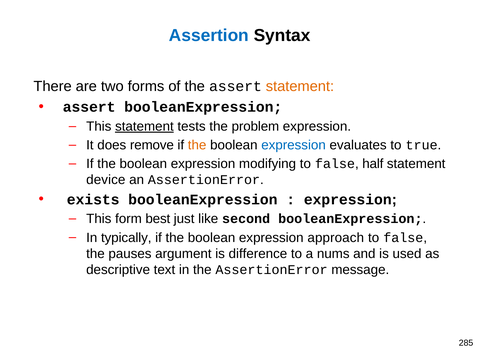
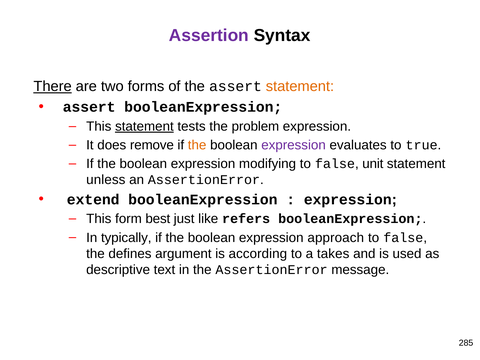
Assertion colour: blue -> purple (209, 35)
There underline: none -> present (53, 86)
expression colour: blue -> purple (294, 145)
half: half -> unit (373, 164)
device: device -> unless (106, 180)
exists: exists -> extend (93, 200)
second: second -> refers (246, 219)
pauses: pauses -> defines (130, 254)
difference: difference -> according (258, 254)
nums: nums -> takes (333, 254)
